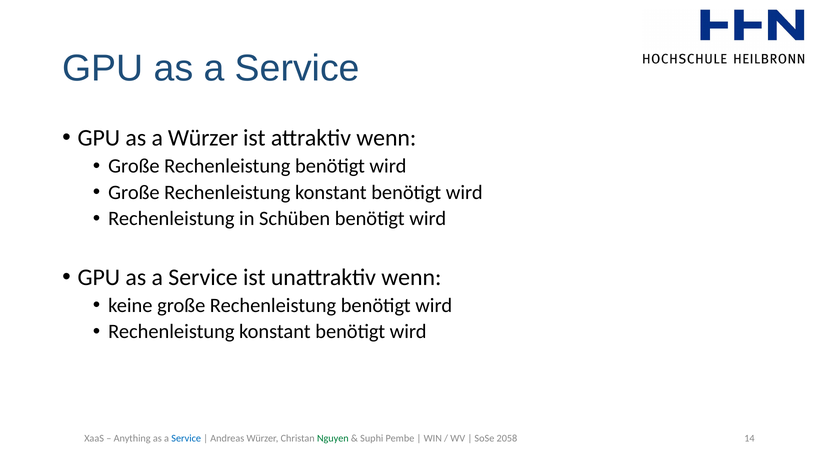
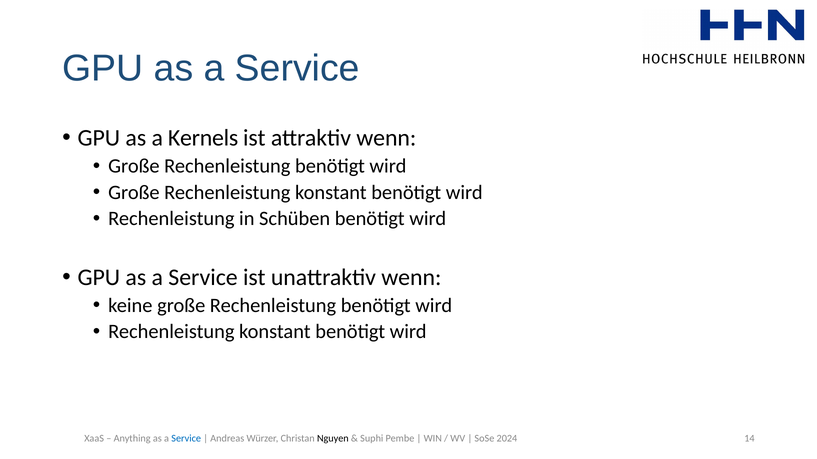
a Würzer: Würzer -> Kernels (203, 138)
Nguyen colour: green -> black (333, 439)
2058: 2058 -> 2024 (507, 439)
